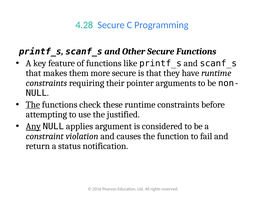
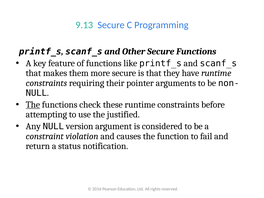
4.28: 4.28 -> 9.13 (84, 25)
Any underline: present -> none (33, 126)
applies: applies -> version (80, 126)
